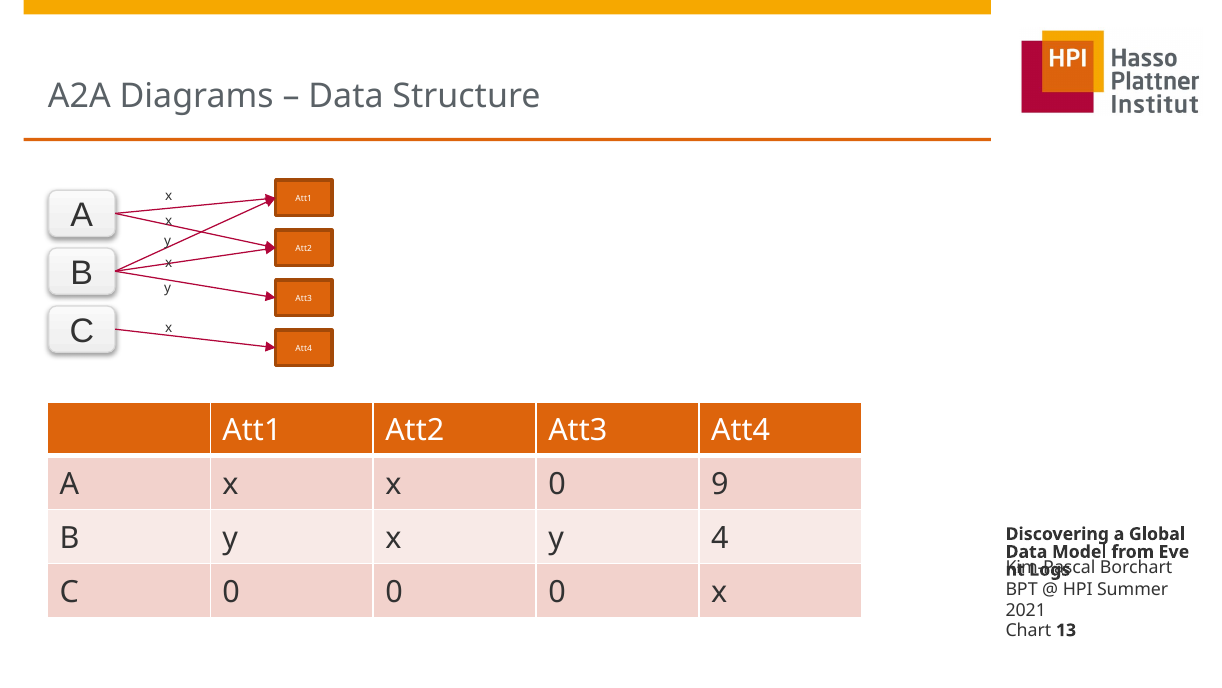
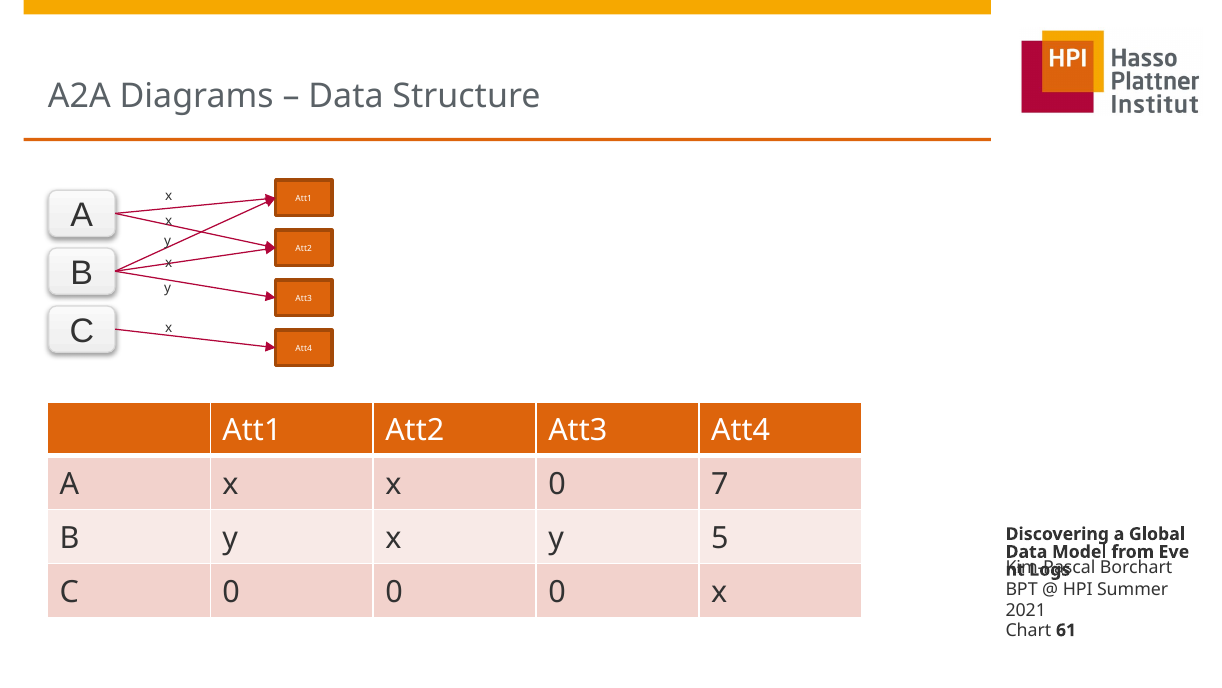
9: 9 -> 7 (720, 484)
4: 4 -> 5 (720, 538)
13: 13 -> 61 (1066, 630)
